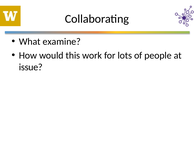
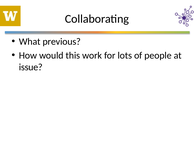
examine: examine -> previous (62, 41)
